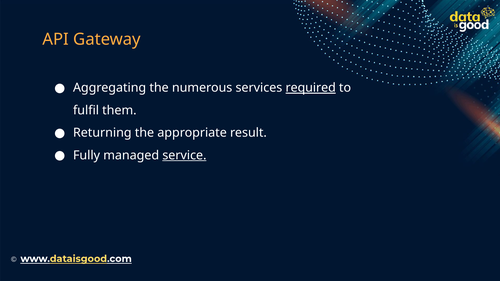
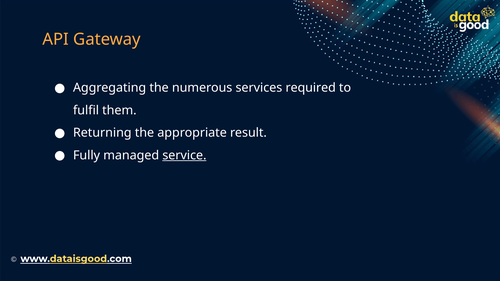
required underline: present -> none (311, 88)
